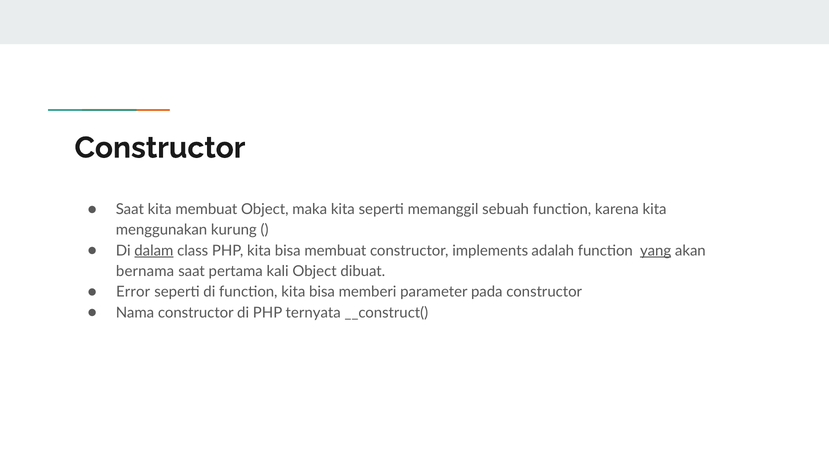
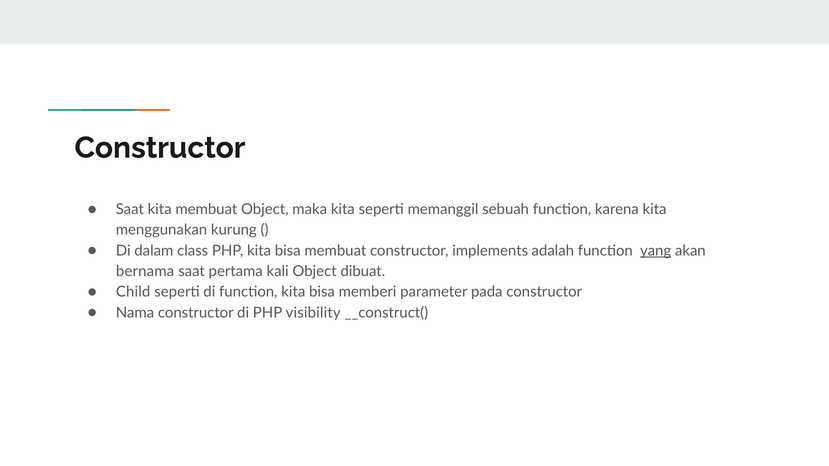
dalam underline: present -> none (154, 251)
Error: Error -> Child (133, 292)
ternyata: ternyata -> visibility (313, 313)
